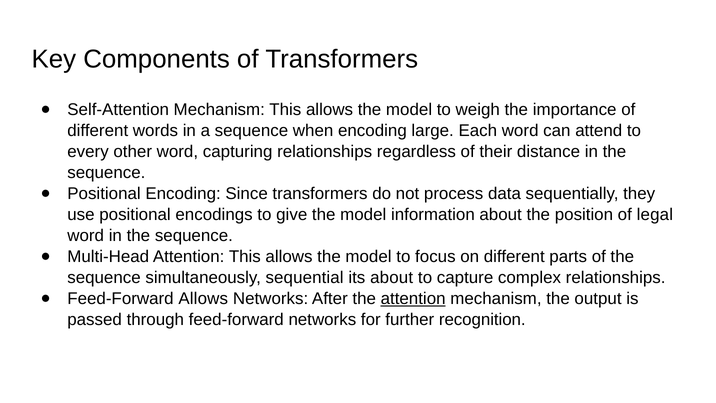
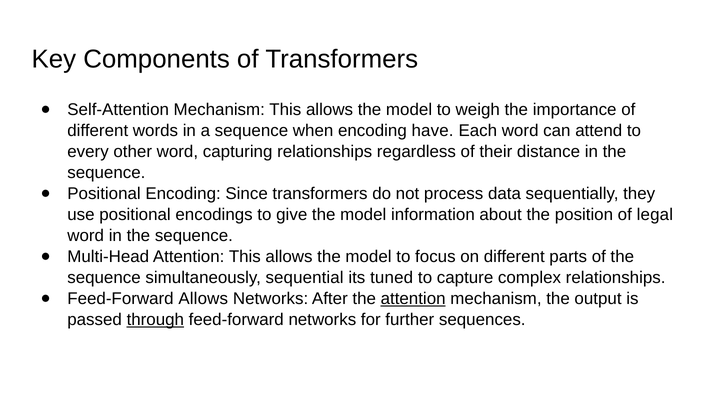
large: large -> have (433, 130)
its about: about -> tuned (392, 277)
through underline: none -> present (155, 319)
recognition: recognition -> sequences (482, 319)
